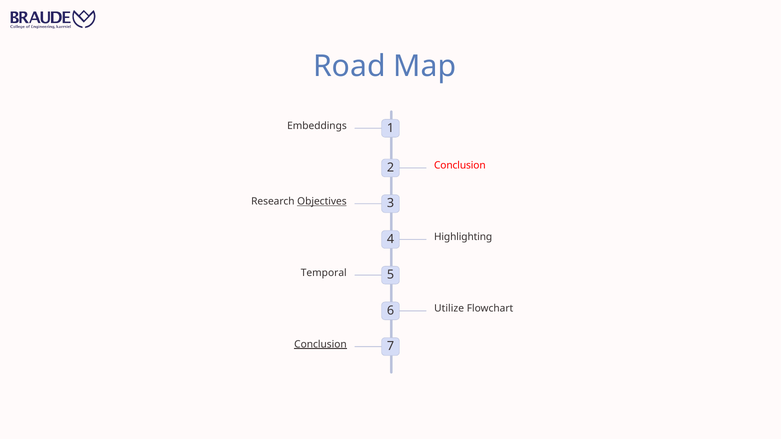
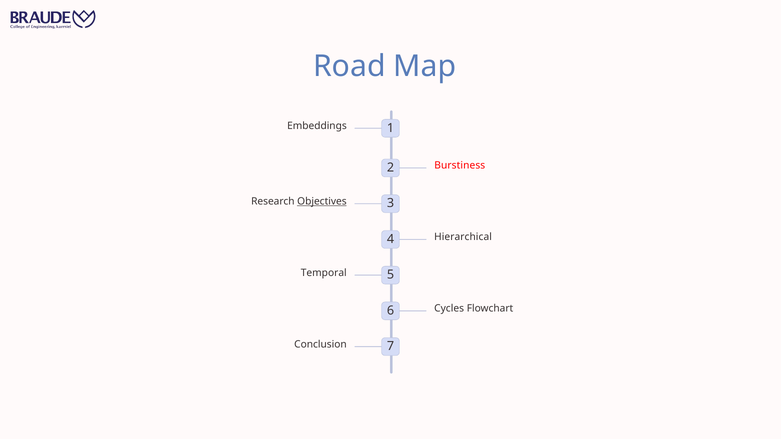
2 Conclusion: Conclusion -> Burstiness (460, 166)
Highlighting: Highlighting -> Hierarchical (463, 237)
Utilize: Utilize -> Cycles (449, 309)
Conclusion underline: present -> none (320, 344)
